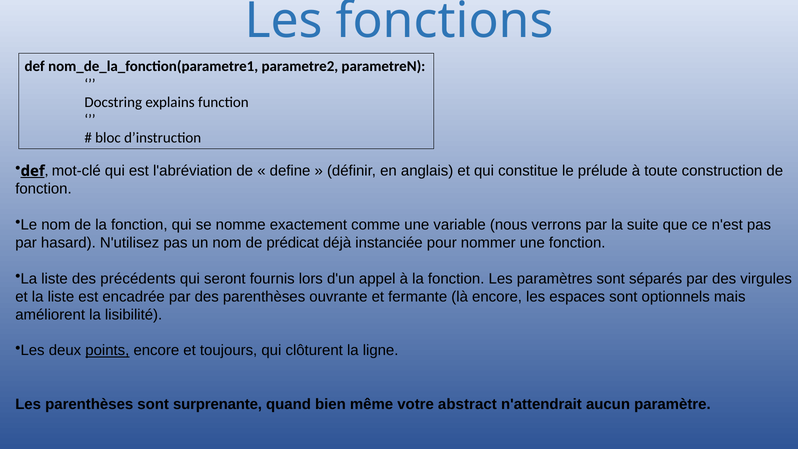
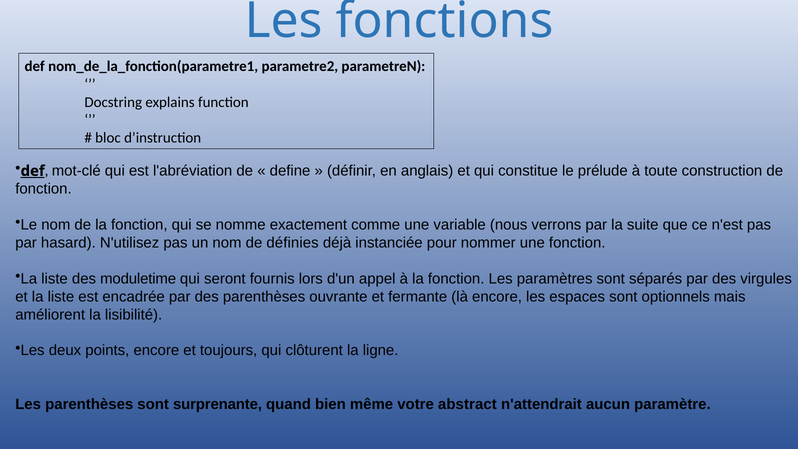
prédicat: prédicat -> définies (293, 243)
précédents: précédents -> moduletime (138, 279)
points underline: present -> none (107, 350)
